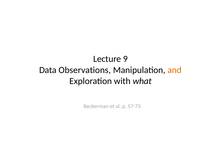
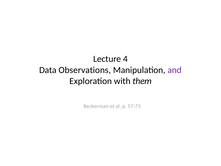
9: 9 -> 4 (125, 59)
and colour: orange -> purple (175, 70)
what: what -> them (142, 81)
